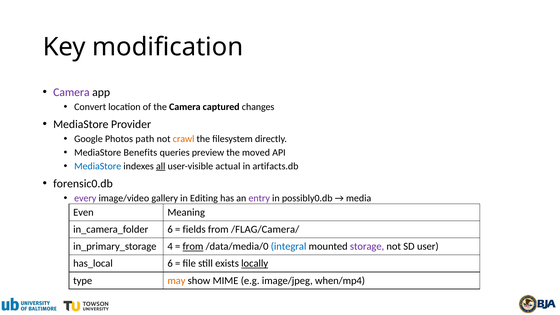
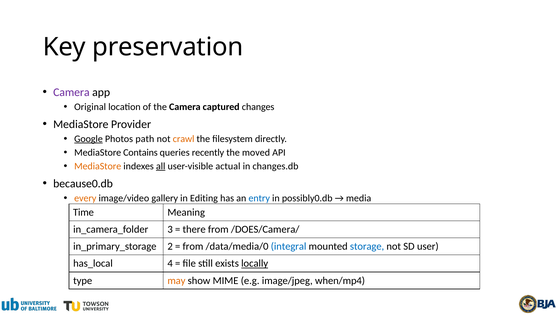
modification: modification -> preservation (168, 47)
Convert: Convert -> Original (90, 107)
Google underline: none -> present (88, 139)
Benefits: Benefits -> Contains (140, 152)
preview: preview -> recently (208, 152)
MediaStore colour: blue -> orange (98, 166)
artifacts.db: artifacts.db -> changes.db (275, 166)
forensic0.db: forensic0.db -> because0.db (83, 184)
every colour: purple -> orange (85, 198)
entry colour: purple -> blue (259, 198)
Even: Even -> Time (83, 212)
6: 6 -> 3 (170, 229)
fields: fields -> there (194, 229)
/FLAG/Camera/: /FLAG/Camera/ -> /DOES/Camera/ (265, 229)
4: 4 -> 2 (170, 246)
from underline: present -> none (193, 246)
storage colour: purple -> blue (367, 246)
6: 6 -> 4 (170, 264)
